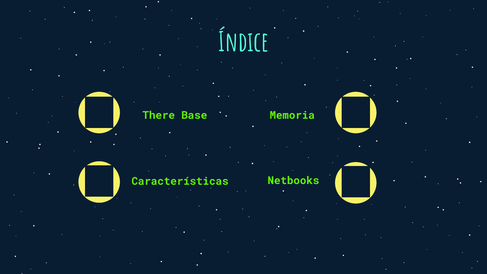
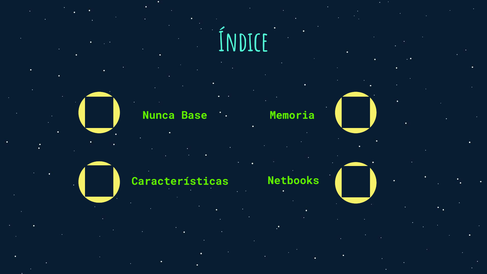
There: There -> Nunca (159, 115)
